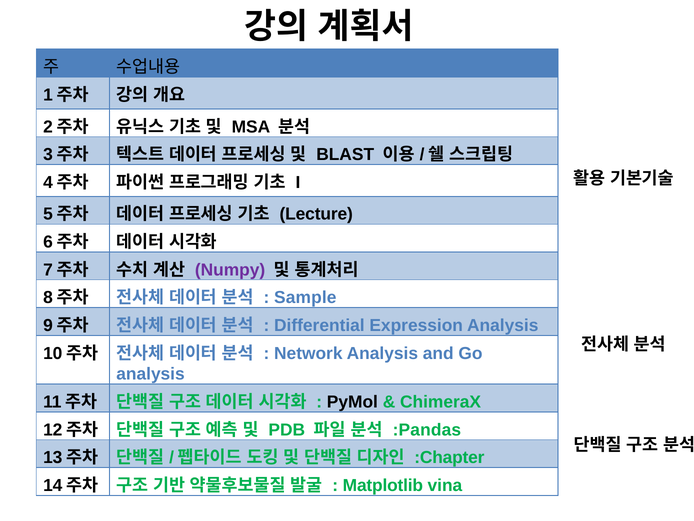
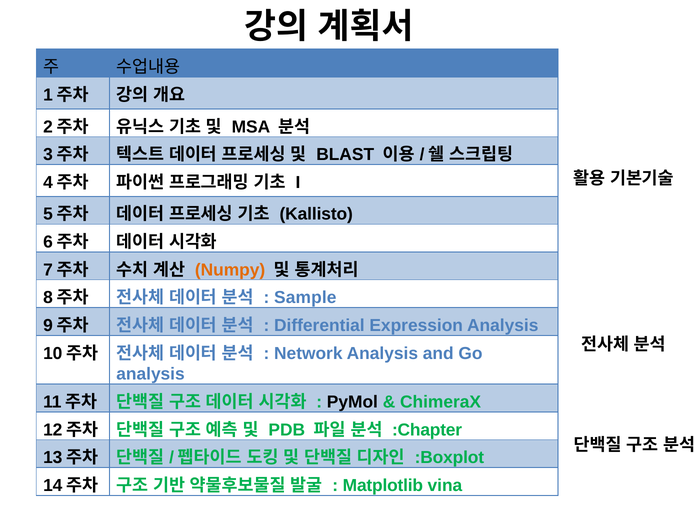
Lecture: Lecture -> Kallisto (316, 214)
Numpy colour: purple -> orange (230, 270)
:Pandas: :Pandas -> :Chapter (427, 429)
:Chapter: :Chapter -> :Boxplot (449, 457)
